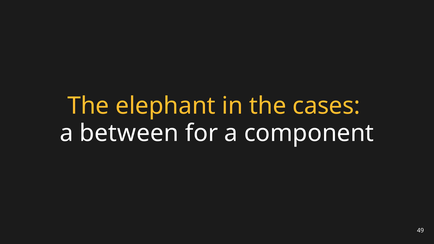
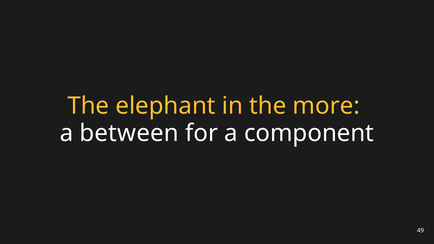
cases: cases -> more (326, 106)
